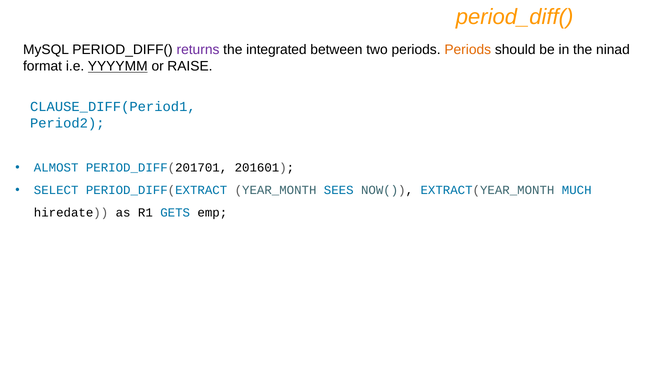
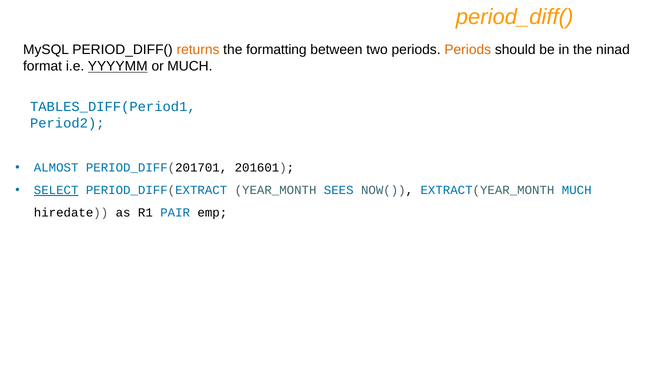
returns colour: purple -> orange (198, 50)
integrated: integrated -> formatting (276, 50)
or RAISE: RAISE -> MUCH (190, 66)
CLAUSE_DIFF(Period1: CLAUSE_DIFF(Period1 -> TABLES_DIFF(Period1 (113, 107)
SELECT underline: none -> present (56, 190)
GETS: GETS -> PAIR (175, 212)
